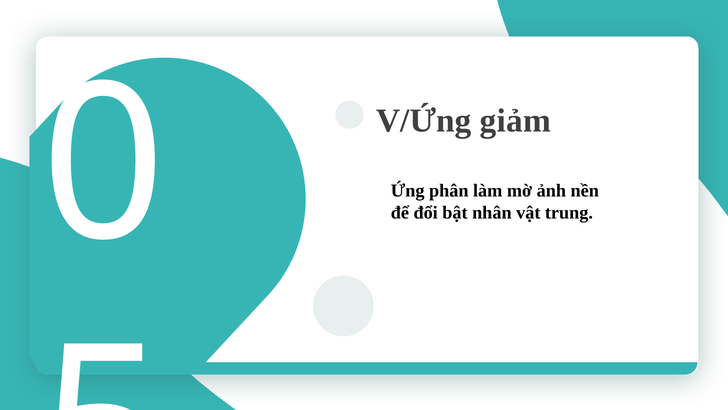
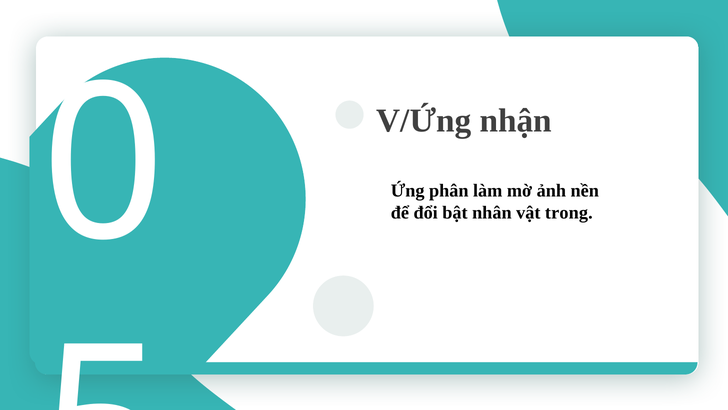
giảm: giảm -> nhận (516, 121)
trung: trung -> trong (569, 212)
